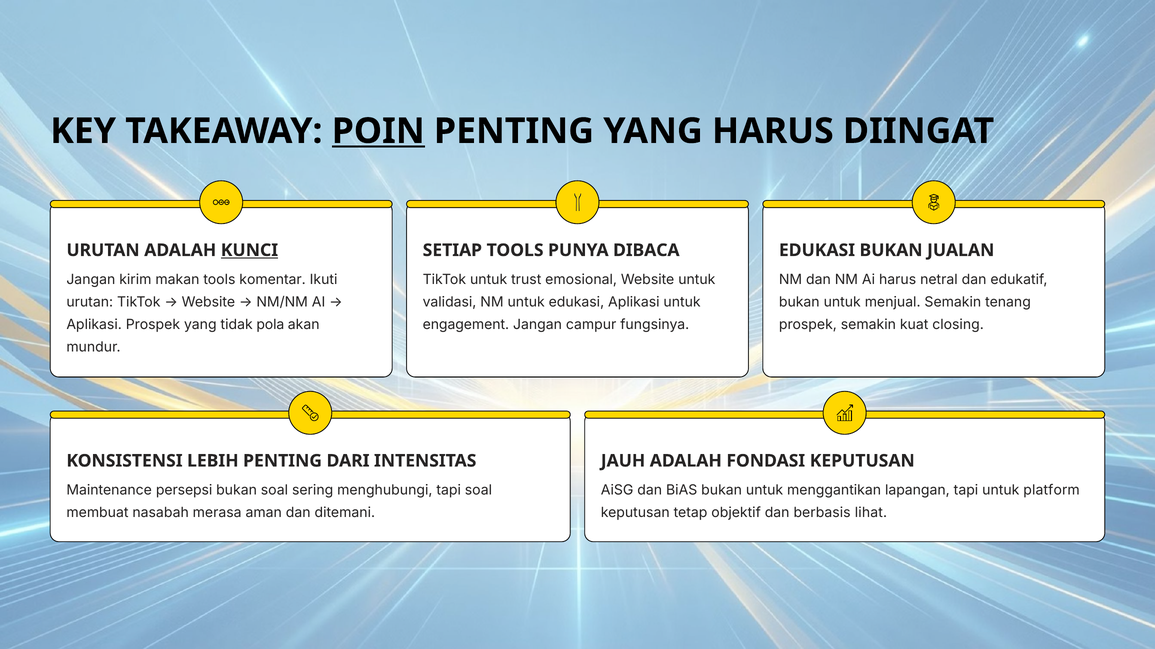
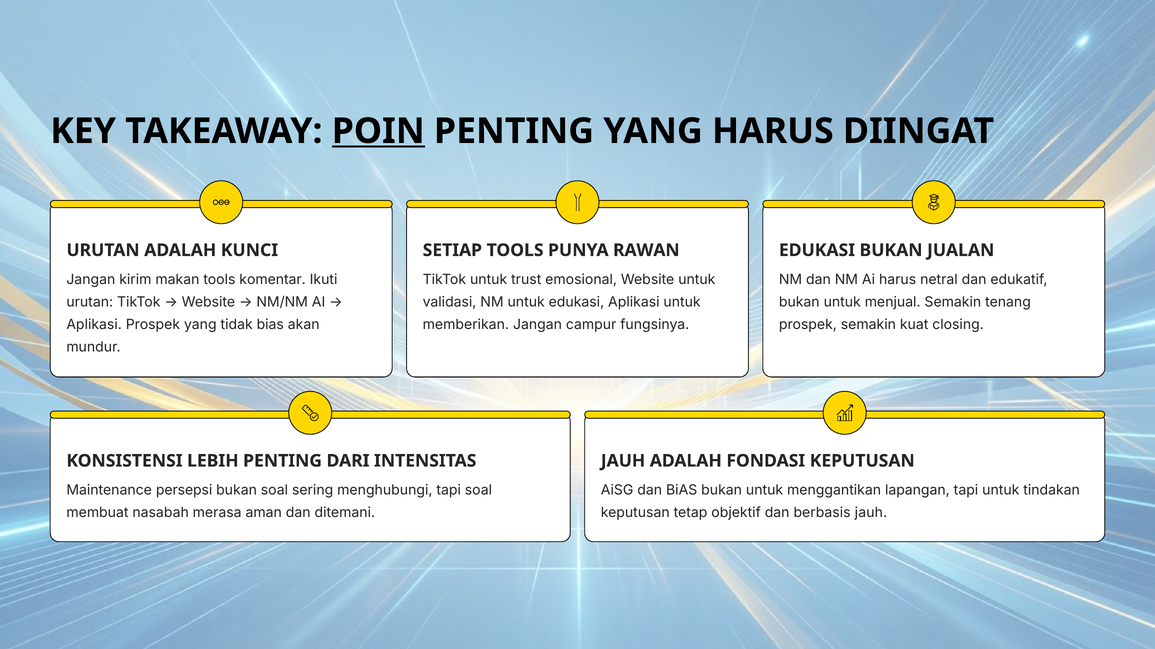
KUNCI underline: present -> none (249, 251)
DIBACA: DIBACA -> RAWAN (646, 251)
tidak pola: pola -> bias (270, 325)
engagement: engagement -> memberikan (466, 325)
platform: platform -> tindakan (1052, 491)
berbasis lihat: lihat -> jauh (871, 513)
